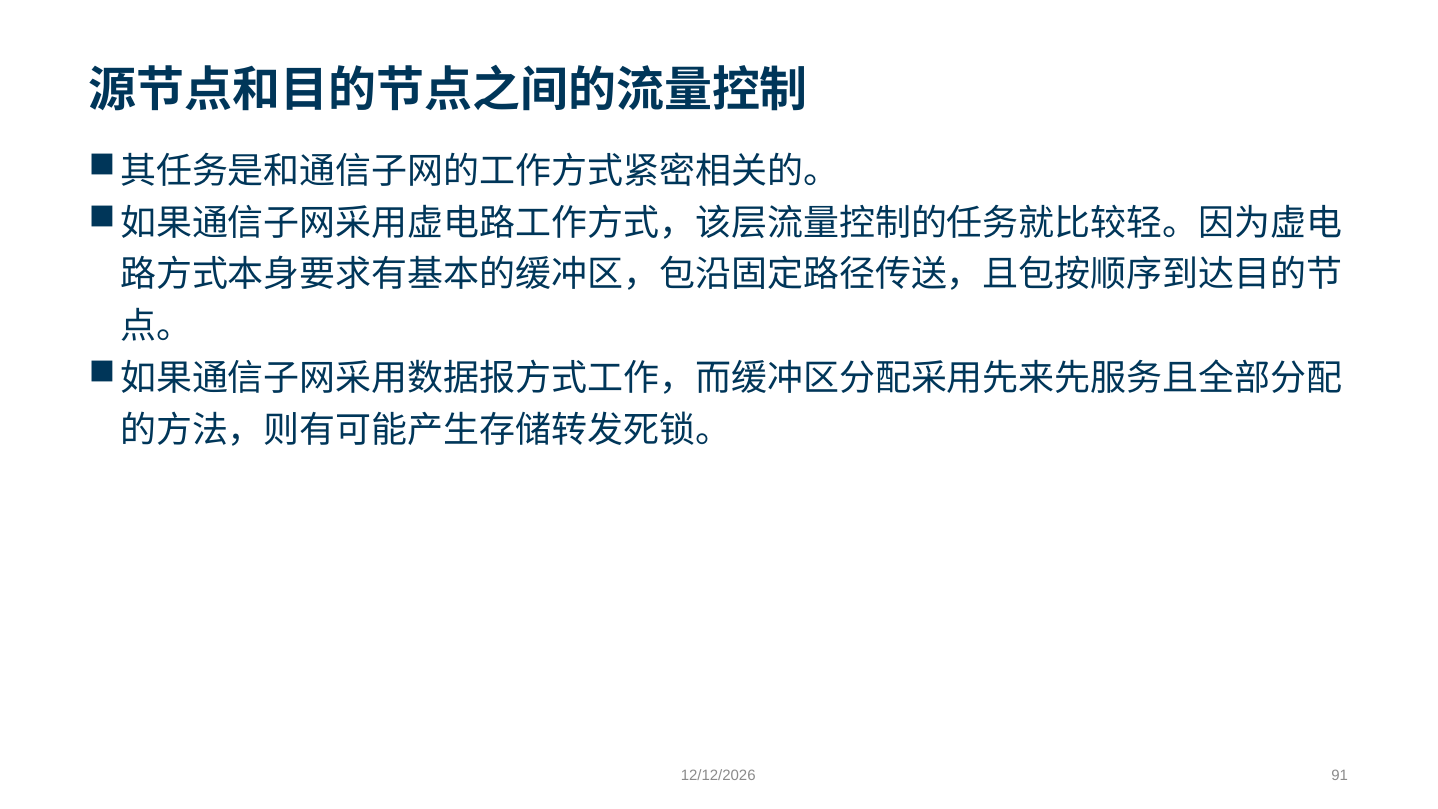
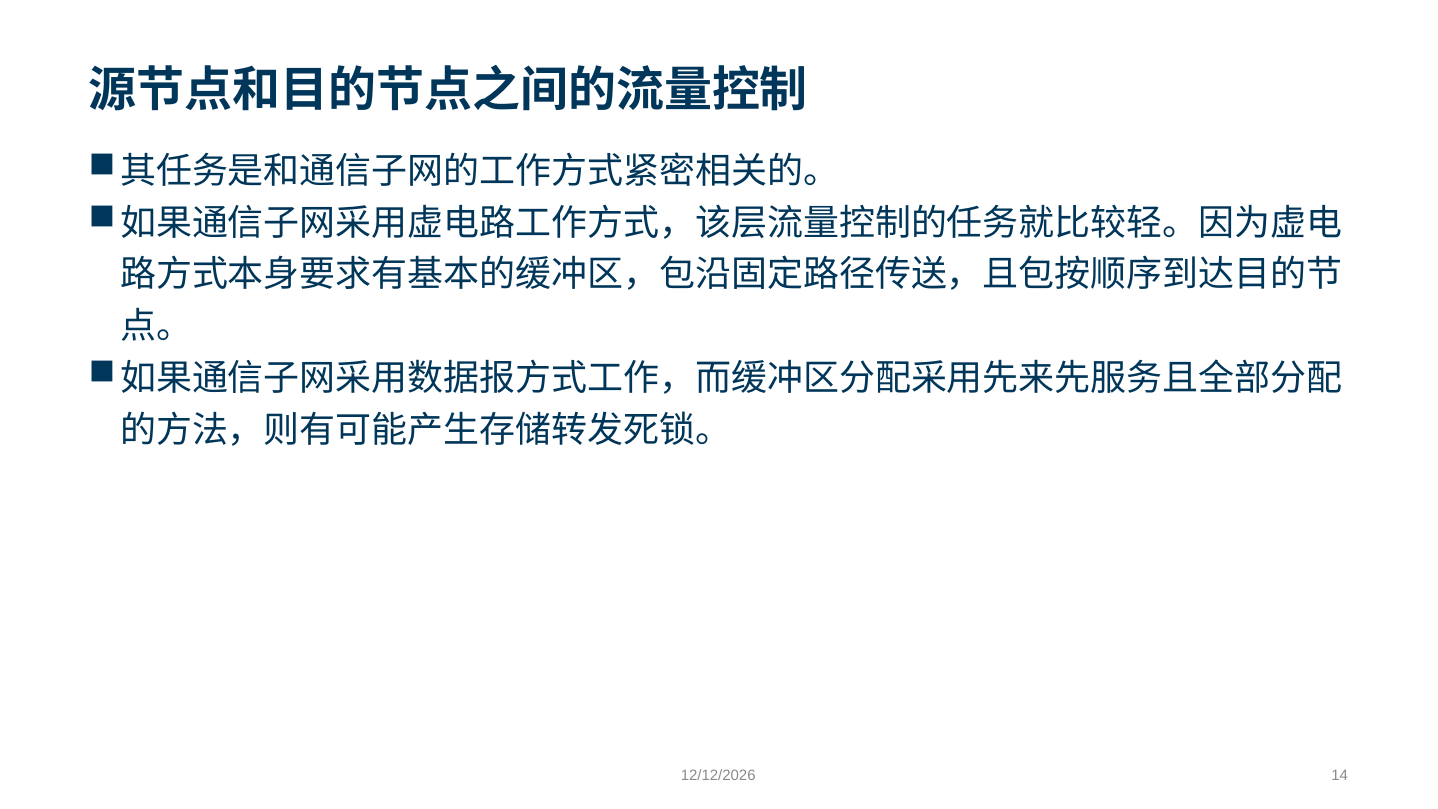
91: 91 -> 14 (1340, 775)
